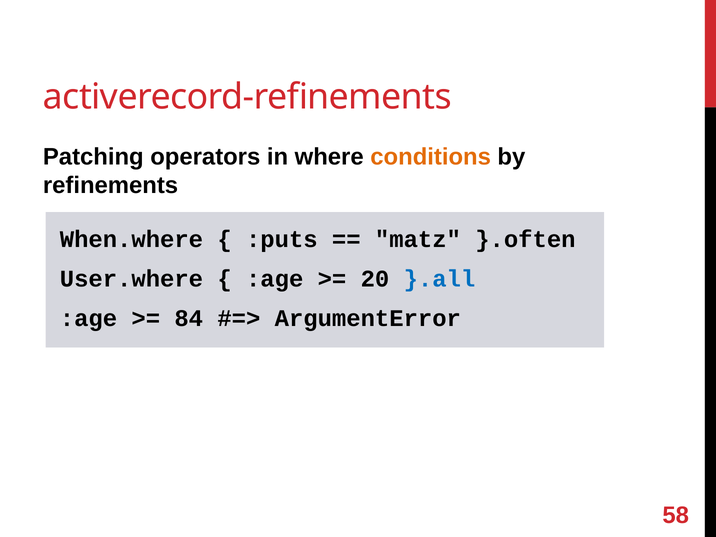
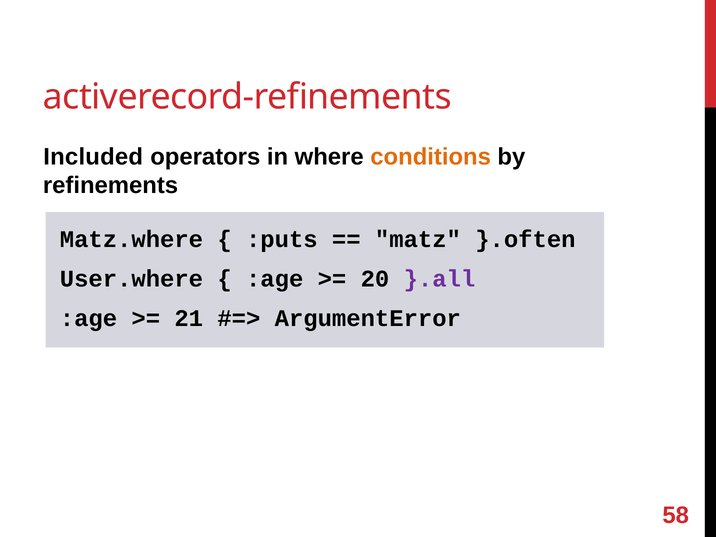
Patching: Patching -> Included (93, 157)
When.where: When.where -> Matz.where (131, 239)
}.all colour: blue -> purple (439, 279)
84: 84 -> 21 (189, 318)
